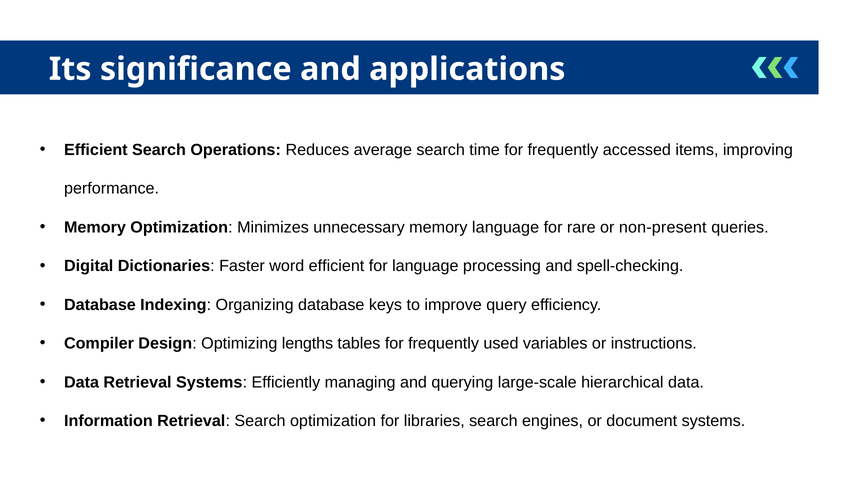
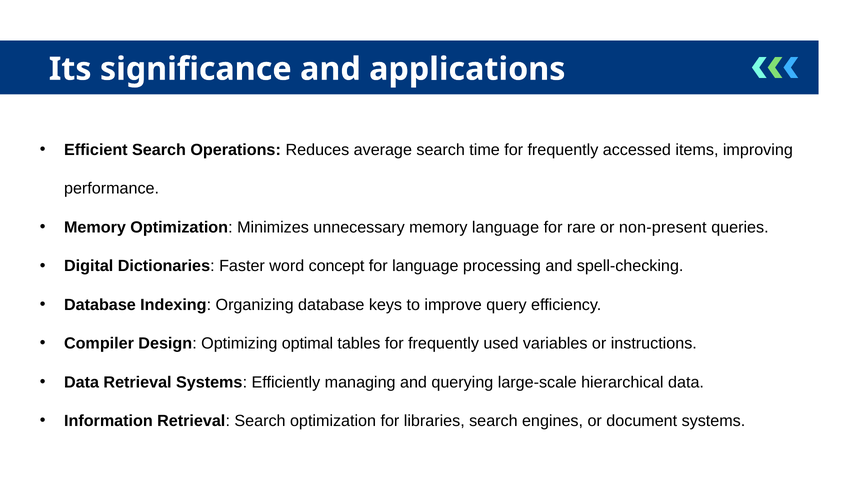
word efficient: efficient -> concept (337, 266)
lengths: lengths -> optimal (307, 344)
